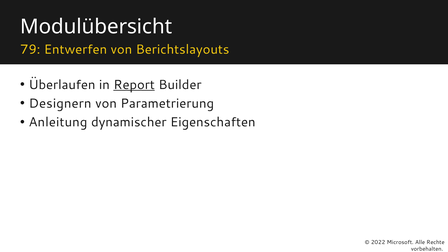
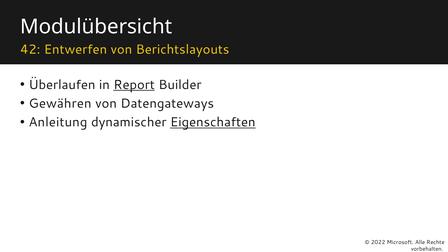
79: 79 -> 42 (30, 50)
Designern: Designern -> Gewähren (60, 104)
Parametrierung: Parametrierung -> Datengateways (167, 104)
Eigenschaften underline: none -> present (213, 122)
